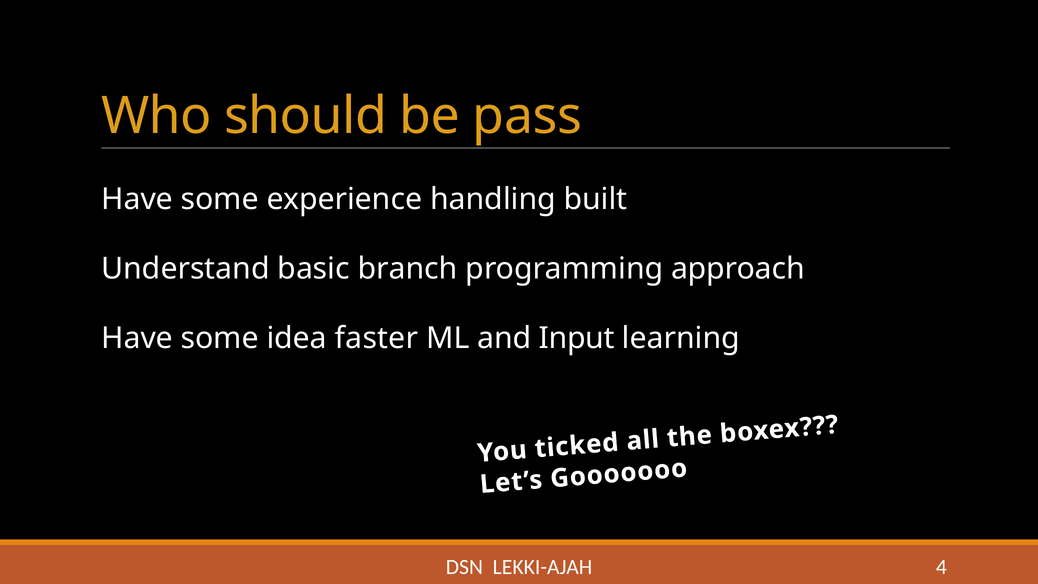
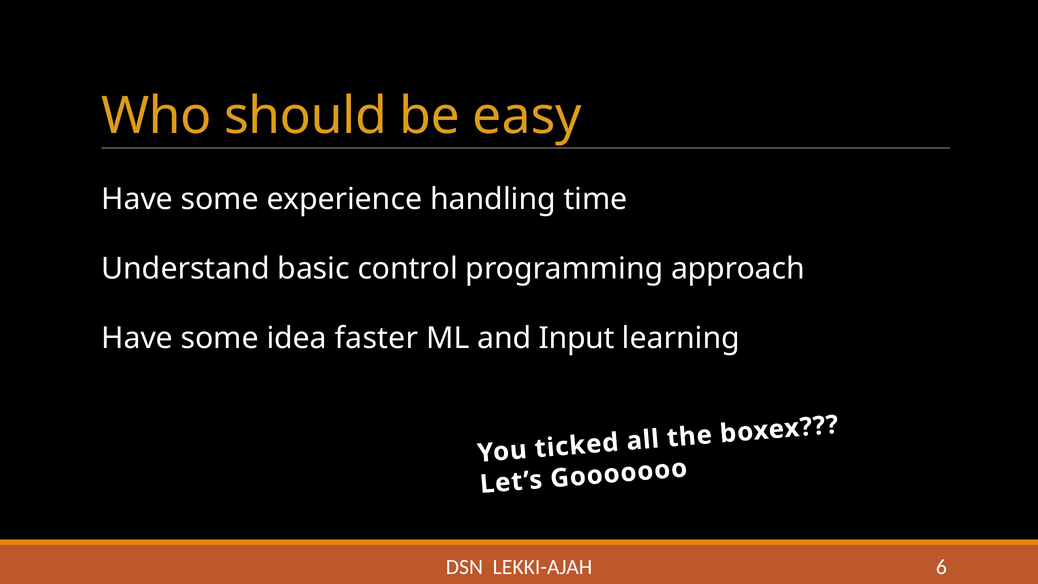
pass: pass -> easy (527, 116)
built: built -> time (595, 199)
branch: branch -> control (408, 269)
4: 4 -> 6 (941, 567)
